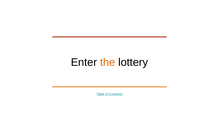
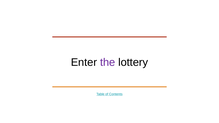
the colour: orange -> purple (108, 62)
